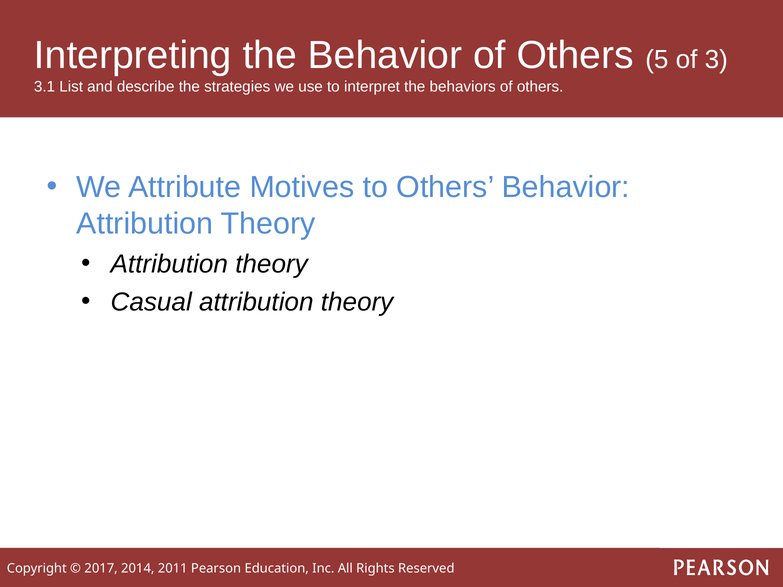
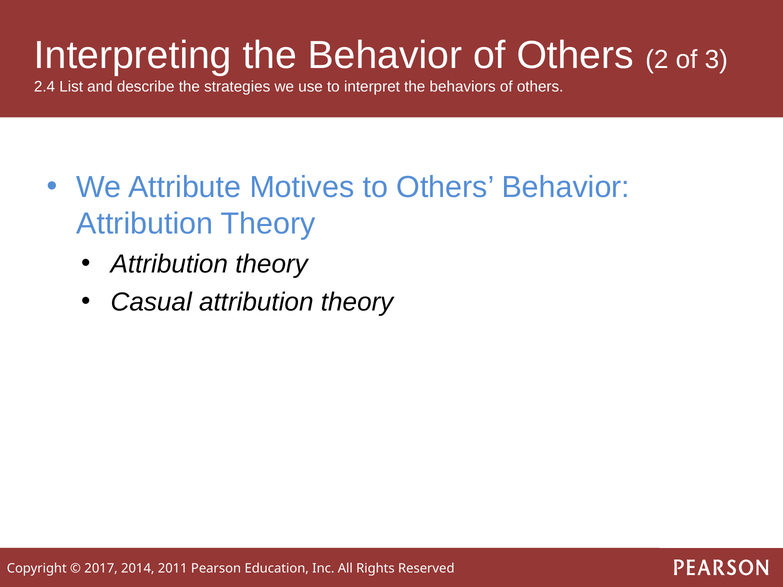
5: 5 -> 2 (657, 60)
3.1: 3.1 -> 2.4 (45, 87)
